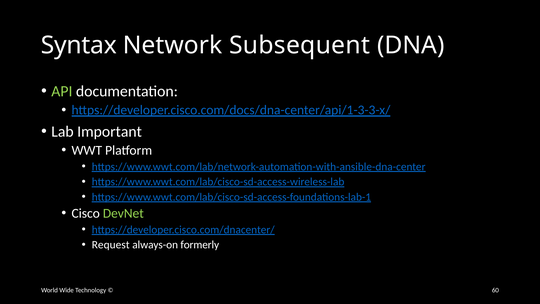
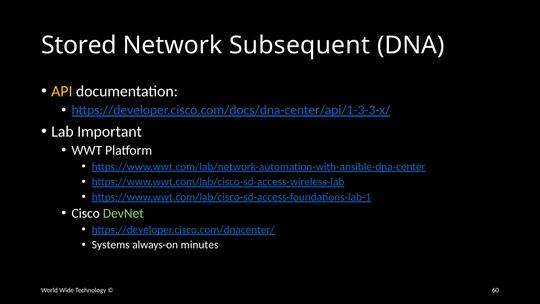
Syntax: Syntax -> Stored (79, 45)
API colour: light green -> yellow (62, 91)
Request: Request -> Systems (111, 245)
formerly: formerly -> minutes (200, 245)
